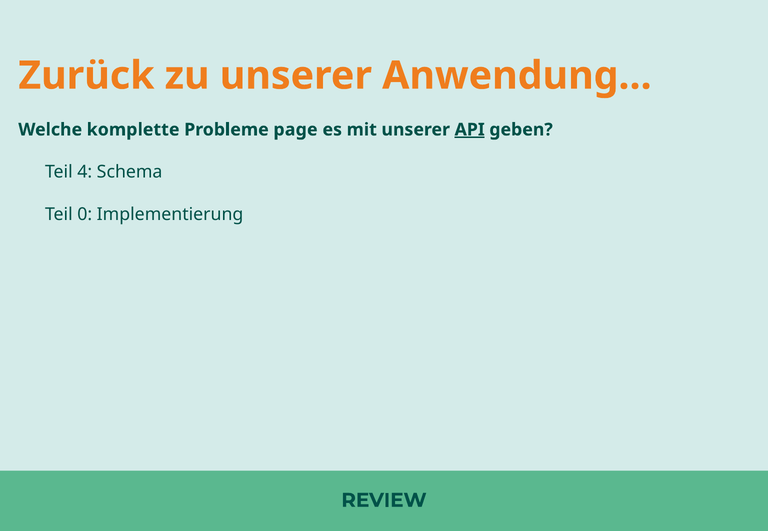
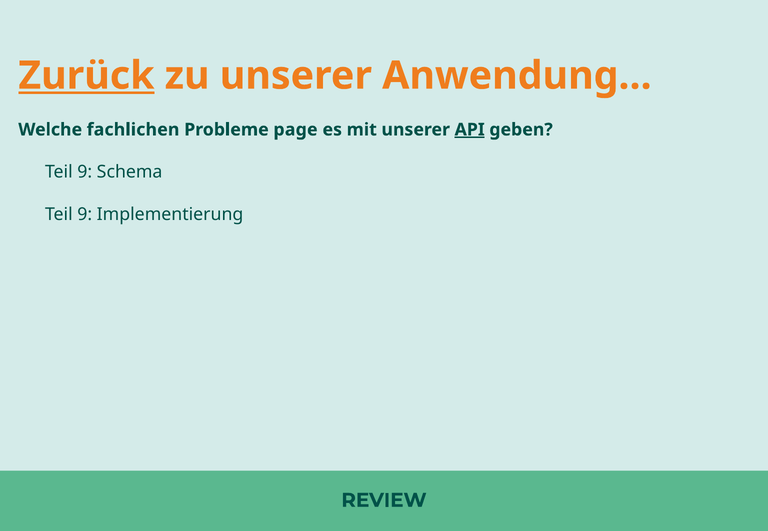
Zurück underline: none -> present (86, 76)
komplette: komplette -> fachlichen (133, 130)
4: 4 -> 9 (85, 172)
0: 0 -> 9 (85, 215)
